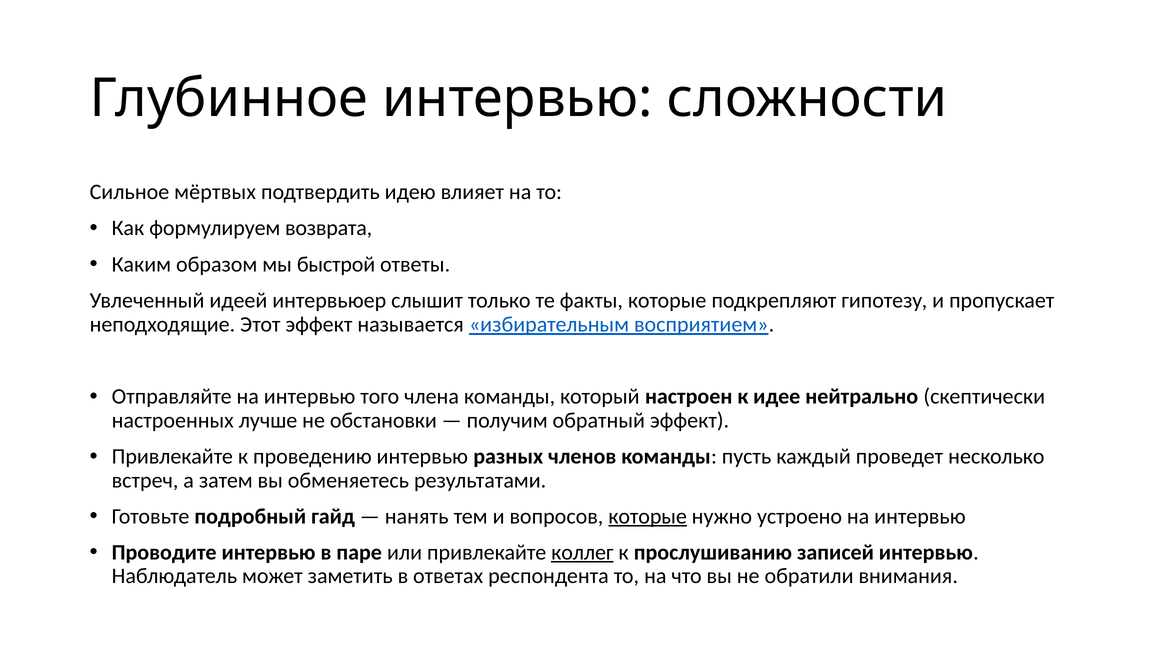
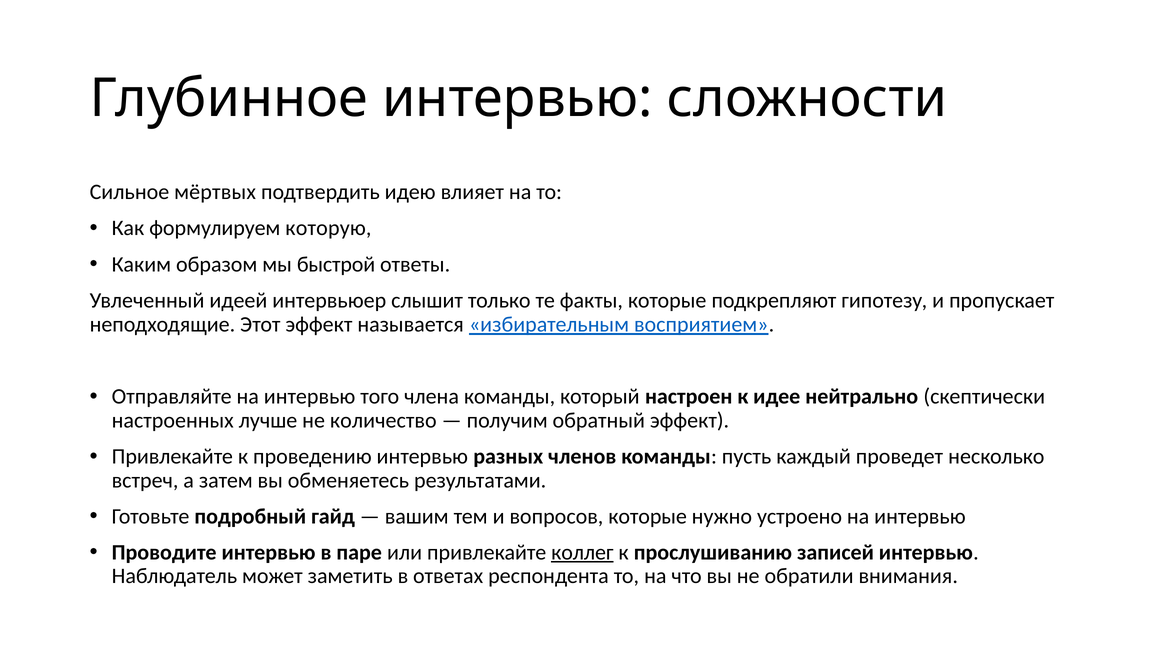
возврата: возврата -> которую (328, 228)
обстановки: обстановки -> количество (383, 421)
нанять: нанять -> вашим (417, 517)
которые underline: present -> none (648, 517)
